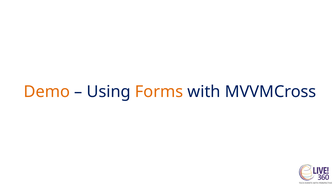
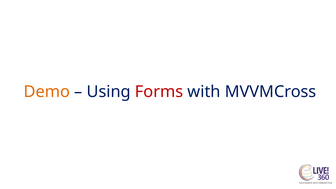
Forms colour: orange -> red (159, 92)
